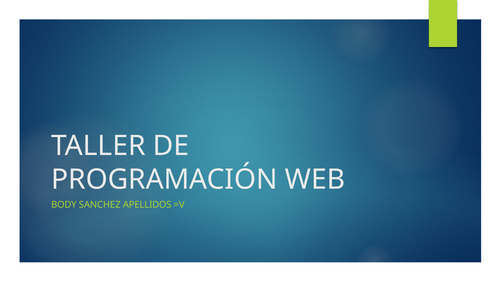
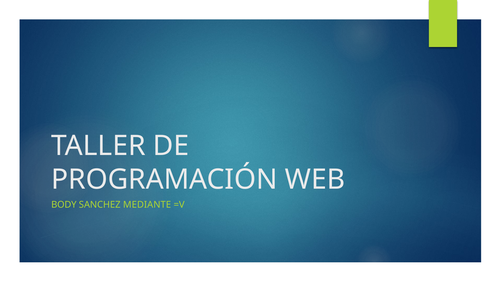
APELLIDOS: APELLIDOS -> MEDIANTE (147, 204)
